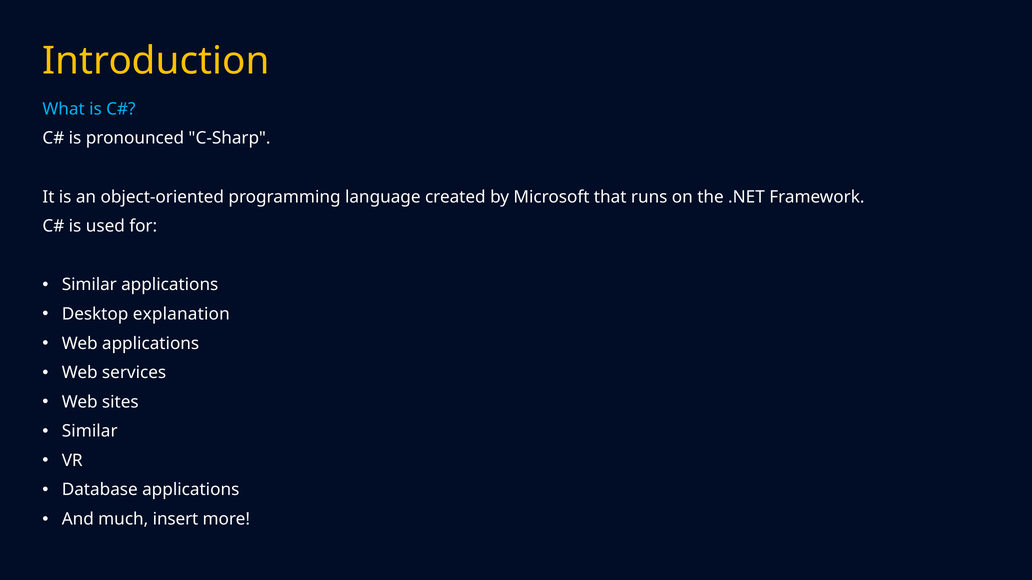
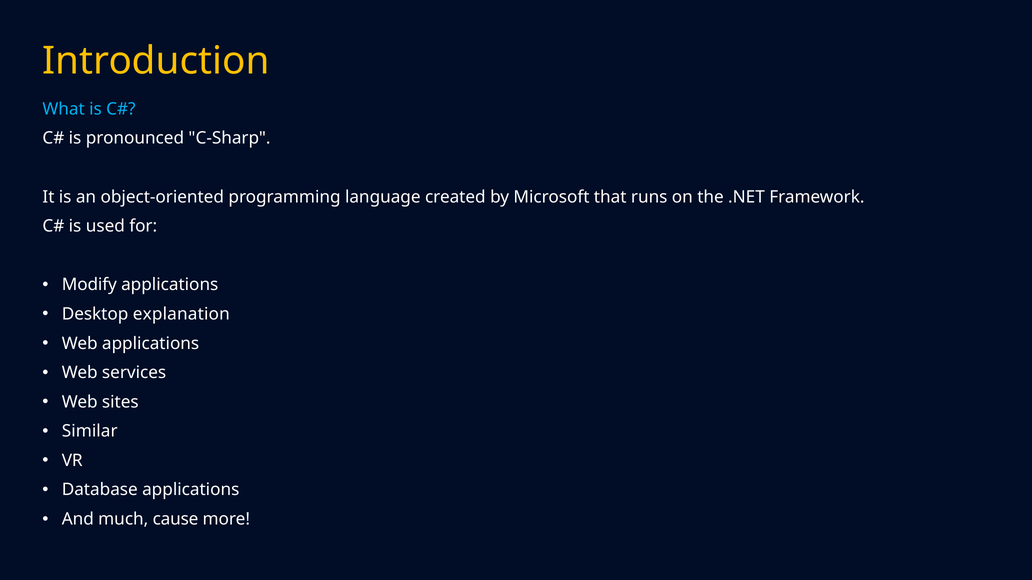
Similar: Similar -> Modify (89, 285)
insert: insert -> cause (176, 520)
